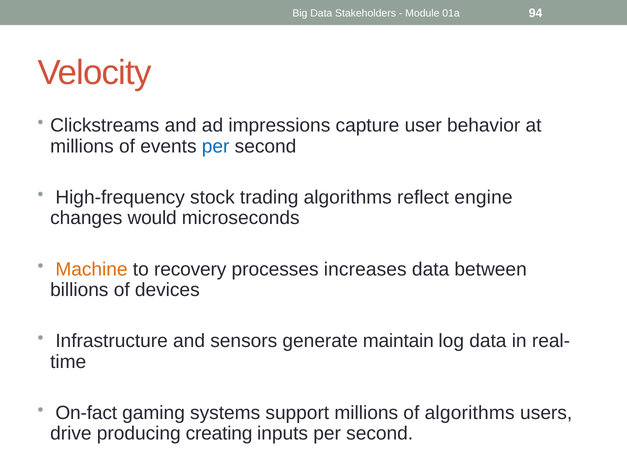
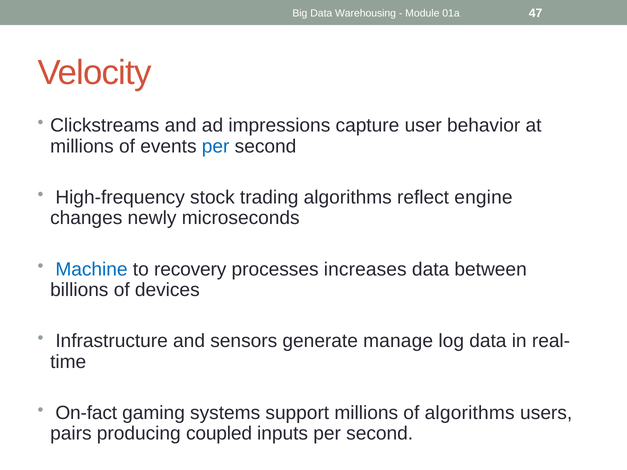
Stakeholders: Stakeholders -> Warehousing (366, 13)
94: 94 -> 47 (536, 13)
would: would -> newly (152, 218)
Machine colour: orange -> blue (91, 269)
maintain: maintain -> manage (398, 341)
drive: drive -> pairs (71, 434)
creating: creating -> coupled (219, 434)
